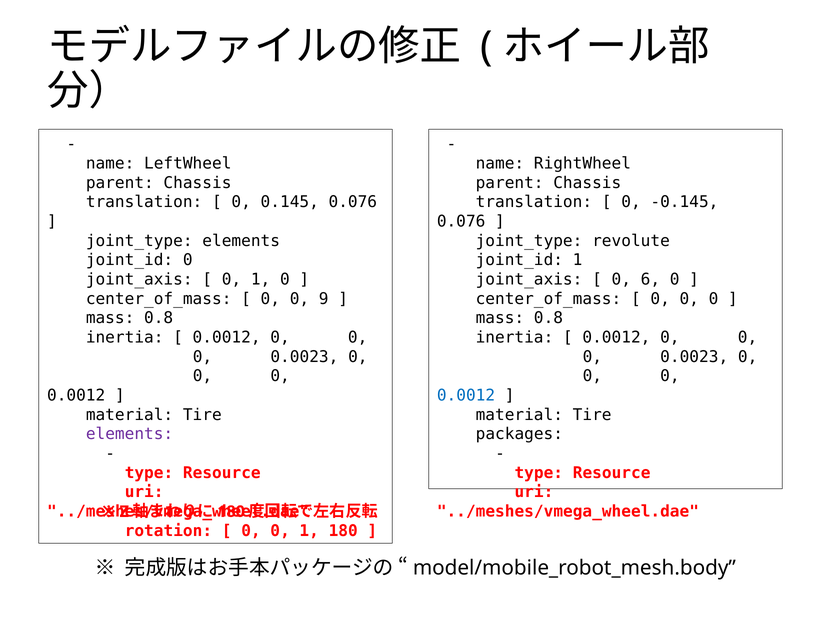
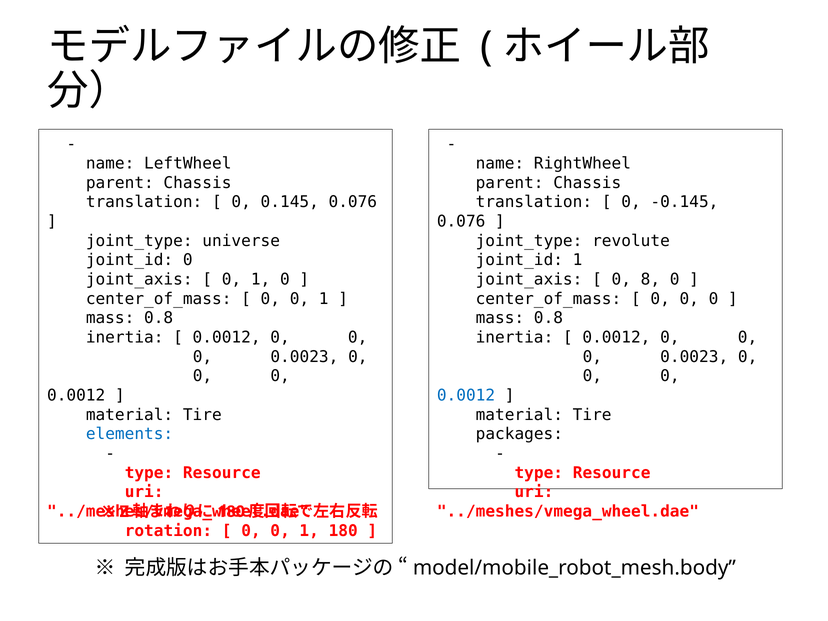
joint_type elements: elements -> universe (241, 241)
6: 6 -> 8 (650, 279)
9: 9 -> 1 (324, 299)
elements colour: purple -> blue (130, 434)
